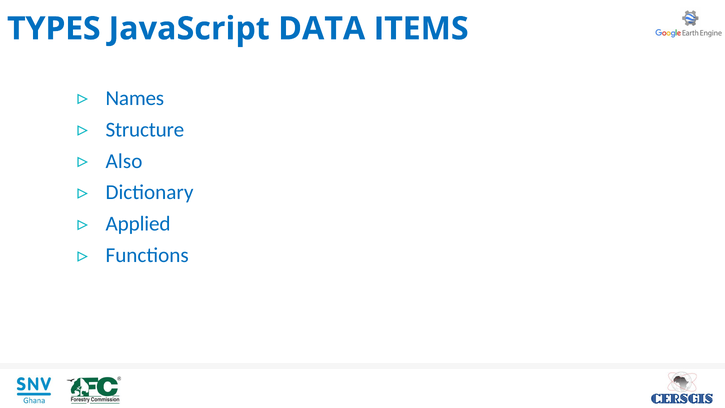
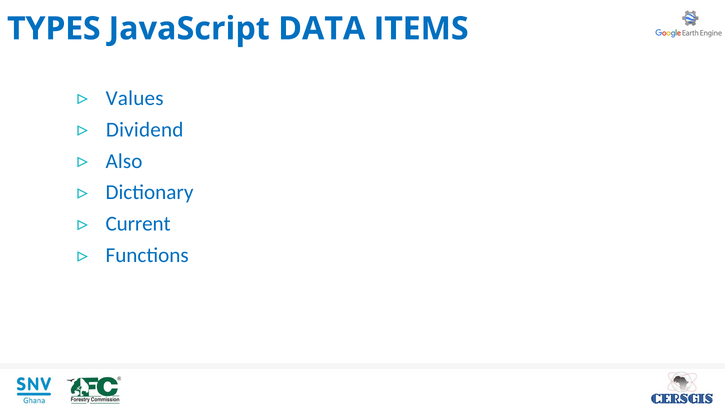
Names: Names -> Values (135, 98)
Structure: Structure -> Dividend (145, 130)
Applied: Applied -> Current (138, 224)
